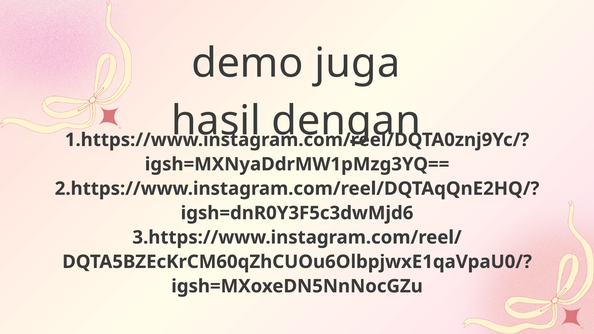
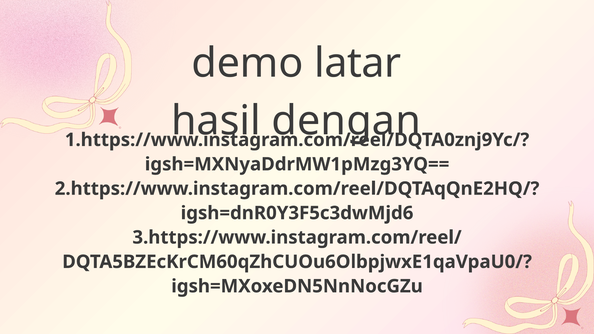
juga: juga -> latar (358, 63)
